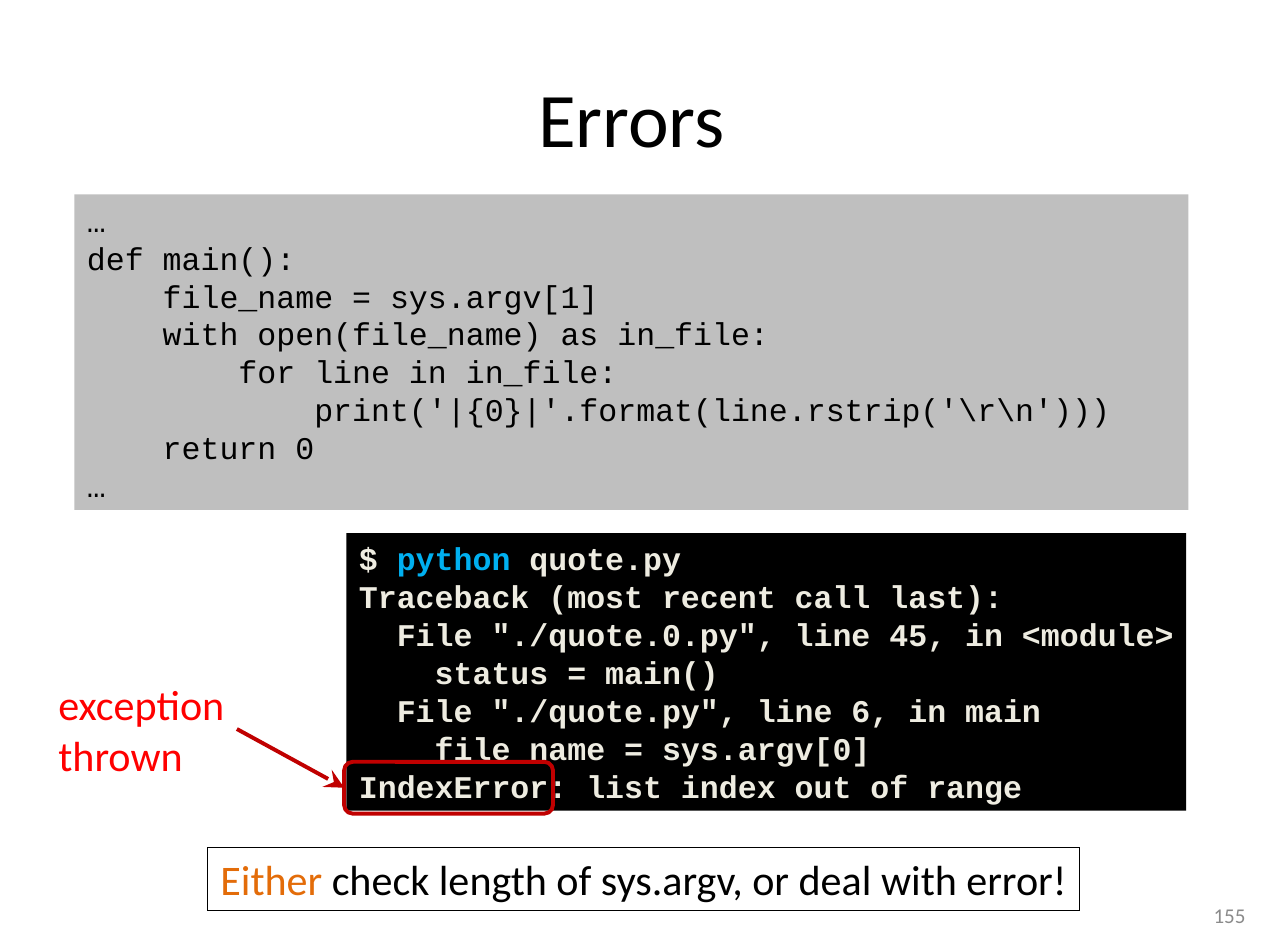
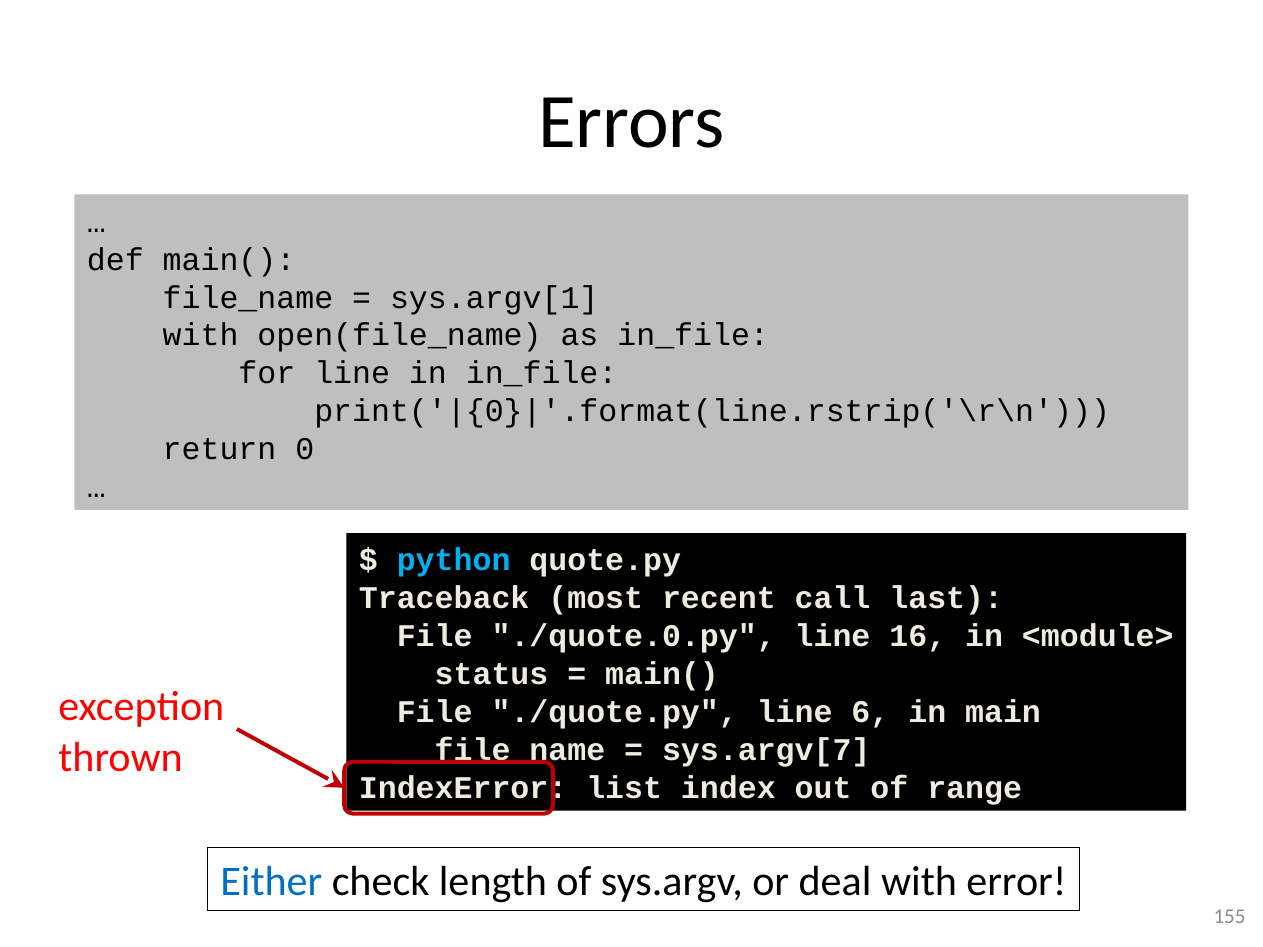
45: 45 -> 16 (918, 636)
sys.argv[0: sys.argv[0 -> sys.argv[7 (766, 750)
Either colour: orange -> blue (271, 882)
